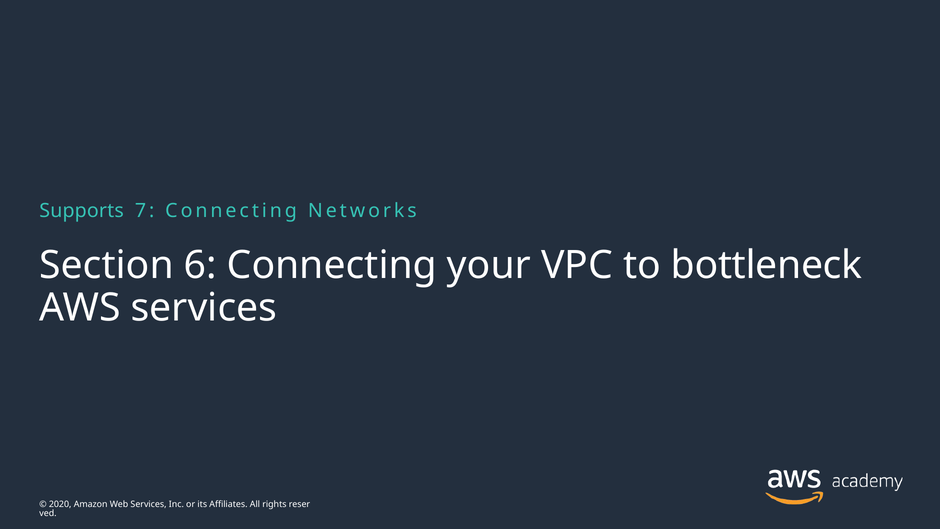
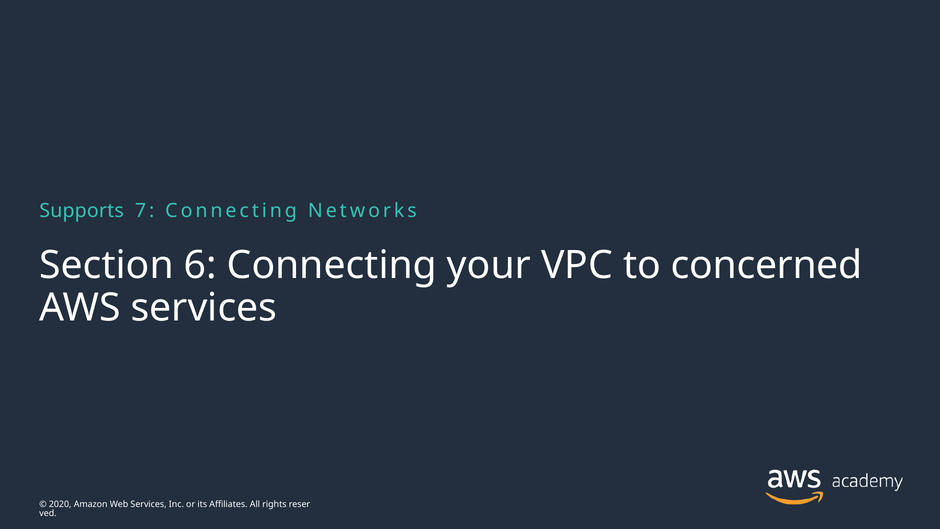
bottleneck: bottleneck -> concerned (767, 265)
